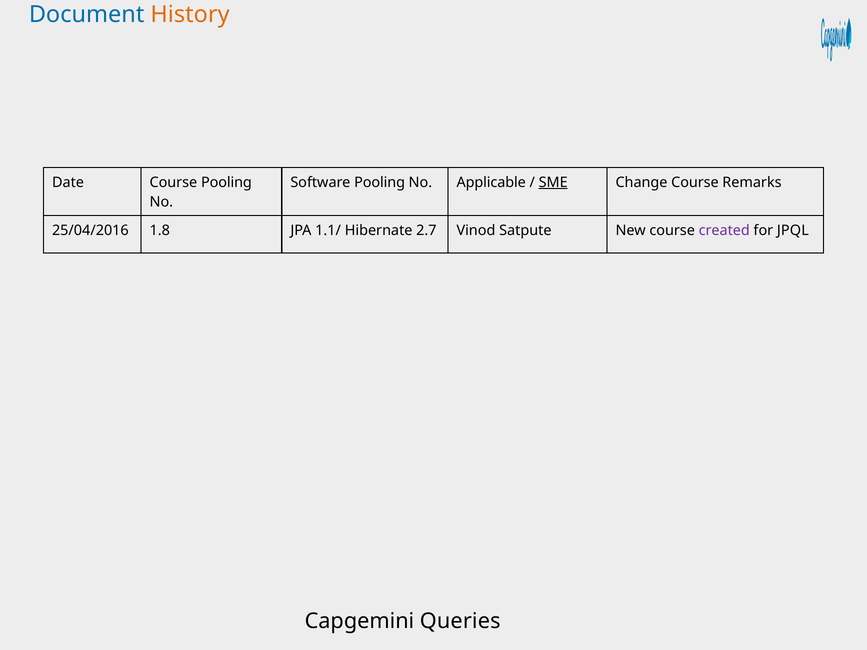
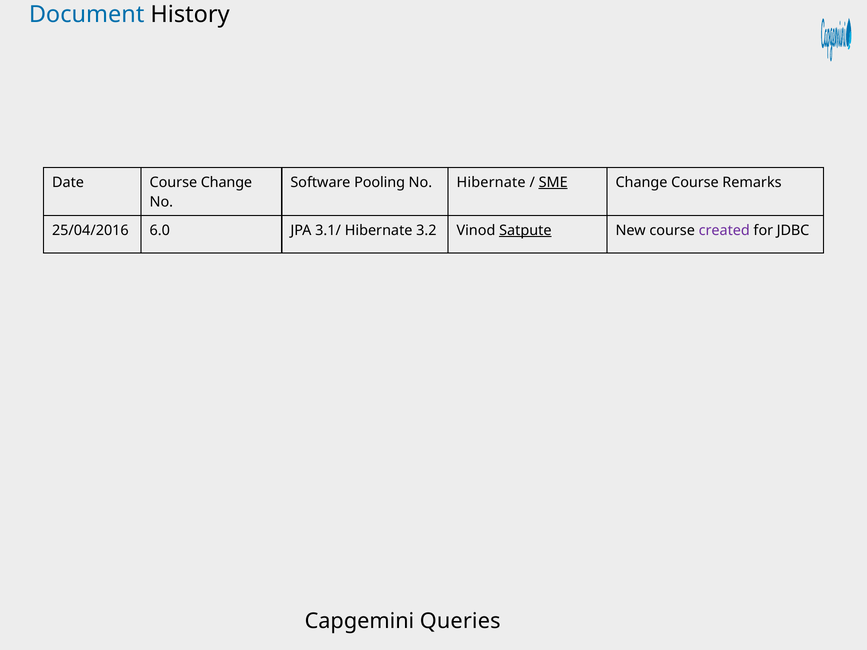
History colour: orange -> black (190, 15)
Course Pooling: Pooling -> Change (226, 182)
No Applicable: Applicable -> Hibernate (491, 182)
1.8: 1.8 -> 6.0 (160, 230)
1.1/: 1.1/ -> 3.1/ (328, 230)
2.7: 2.7 -> 3.2 (426, 230)
Satpute underline: none -> present (525, 230)
JPQL: JPQL -> JDBC (793, 230)
